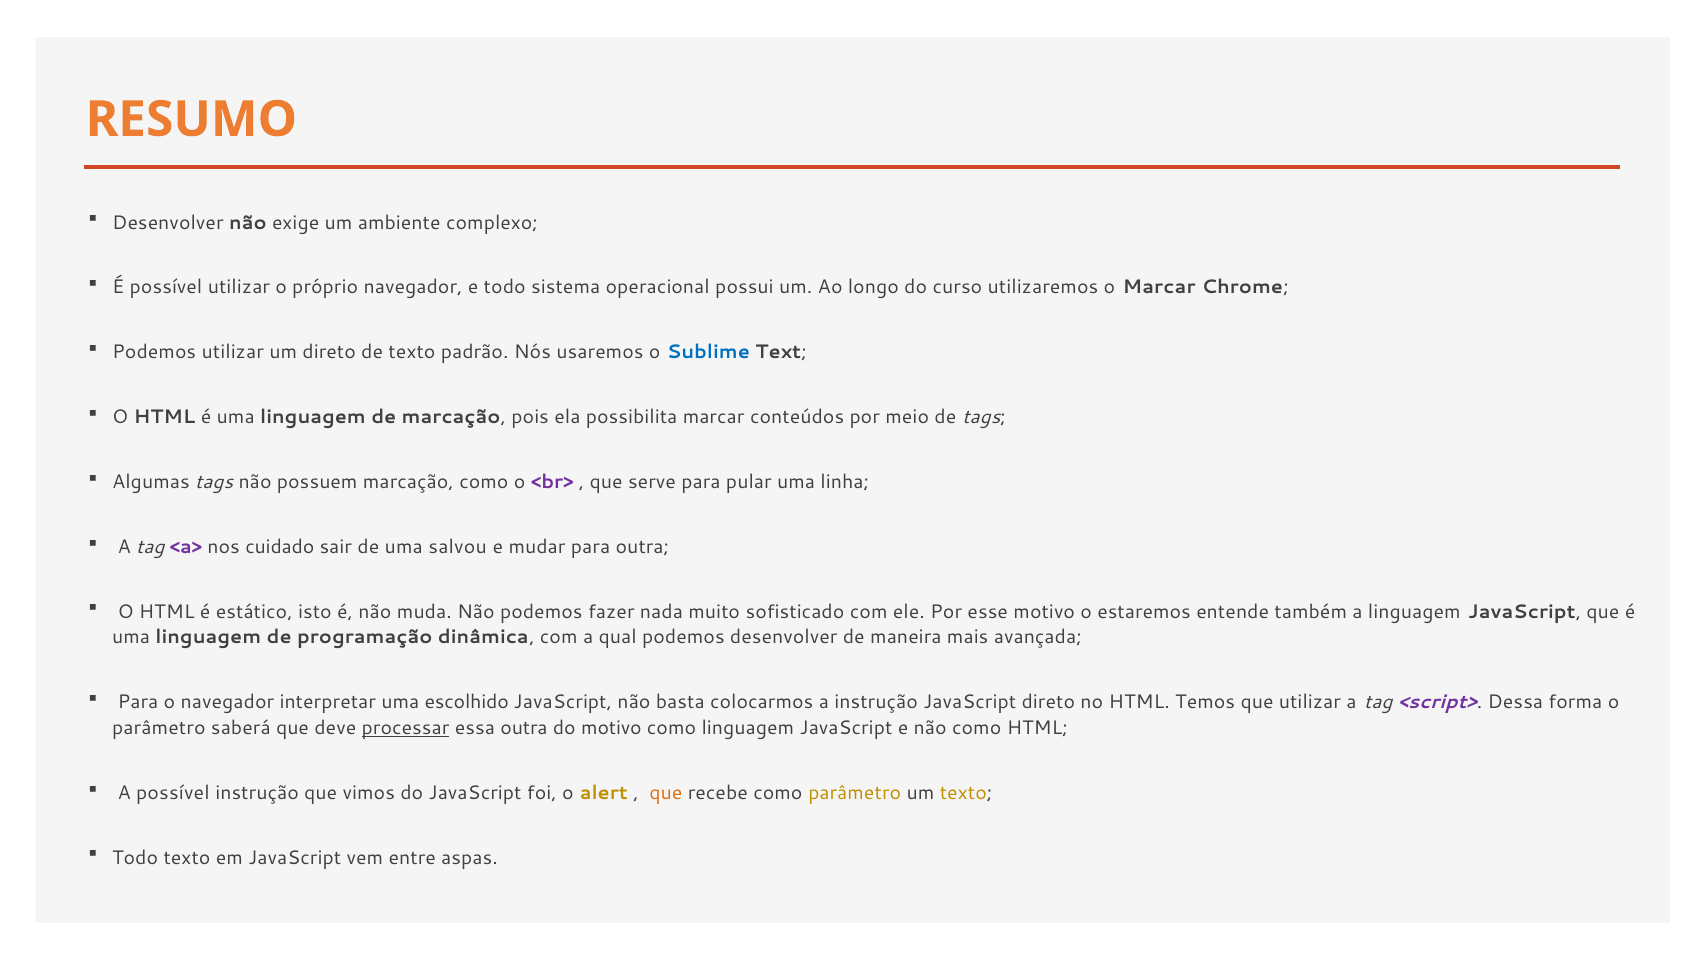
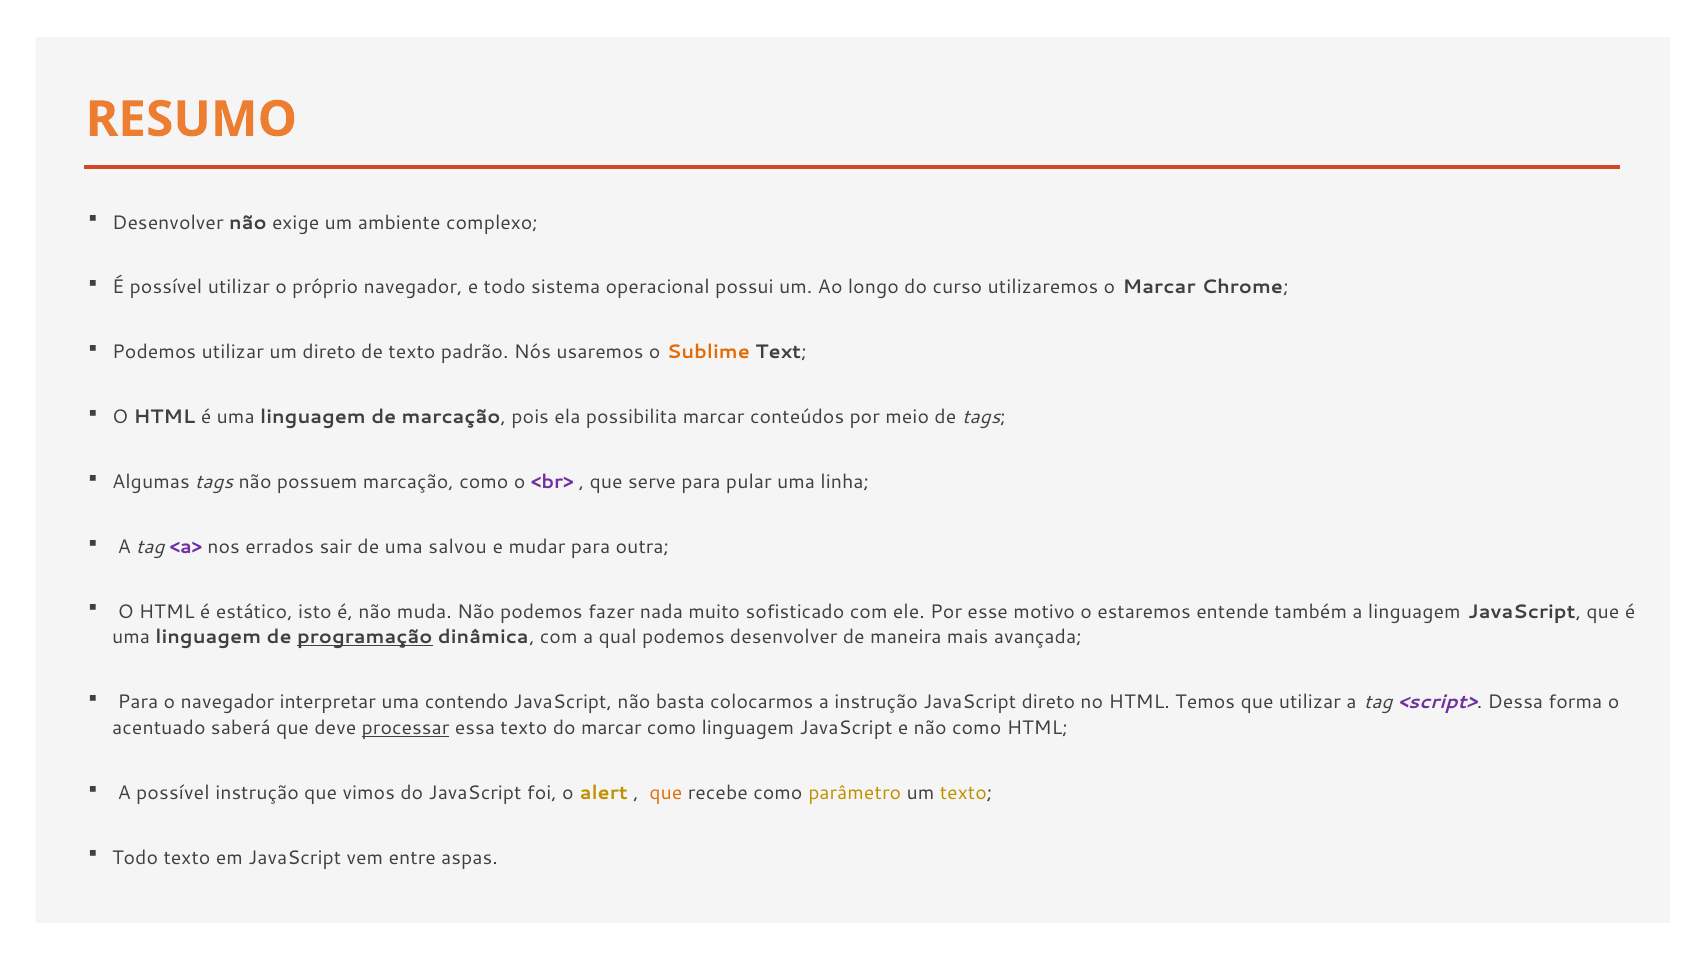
Sublime colour: blue -> orange (708, 352)
cuidado: cuidado -> errados (280, 547)
programação underline: none -> present (365, 637)
escolhido: escolhido -> contendo (467, 702)
parâmetro: parâmetro -> acentuado (159, 728)
essa outra: outra -> texto (524, 728)
do motivo: motivo -> marcar (611, 728)
